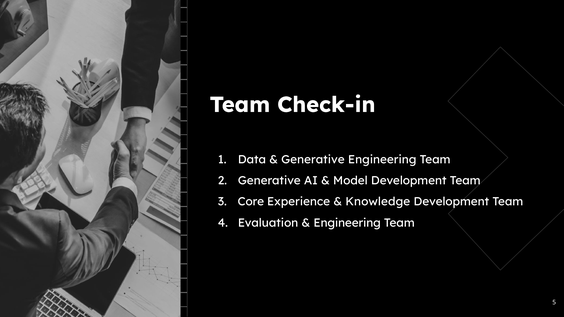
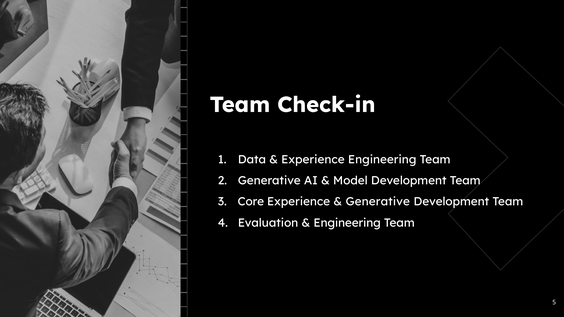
Generative: Generative -> Experience (313, 160)
Knowledge: Knowledge -> Generative (378, 202)
